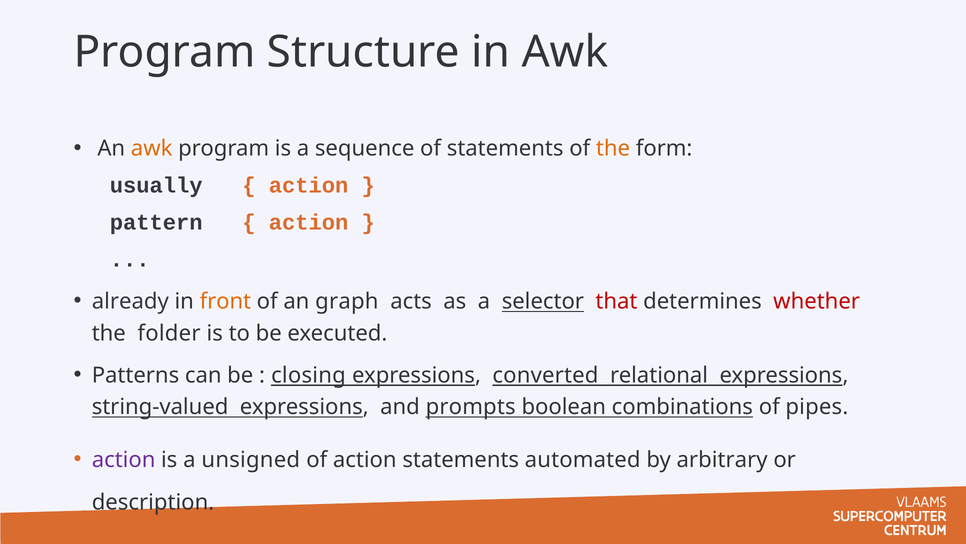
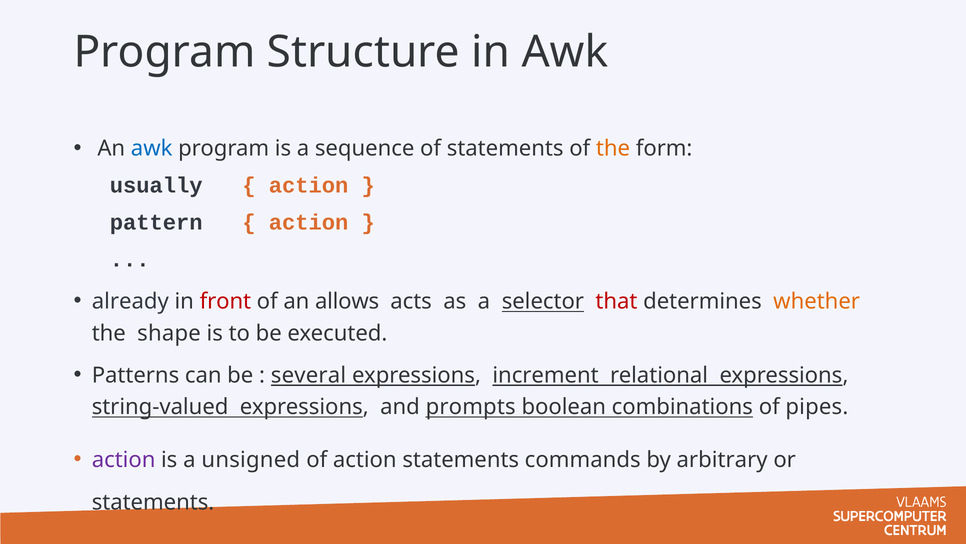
awk colour: orange -> blue (152, 148)
front colour: orange -> red (225, 301)
graph: graph -> allows (347, 301)
whether colour: red -> orange (817, 301)
folder: folder -> shape (169, 333)
closing: closing -> several (308, 375)
converted: converted -> increment (546, 375)
automated: automated -> commands (583, 459)
description: description -> statements (153, 502)
